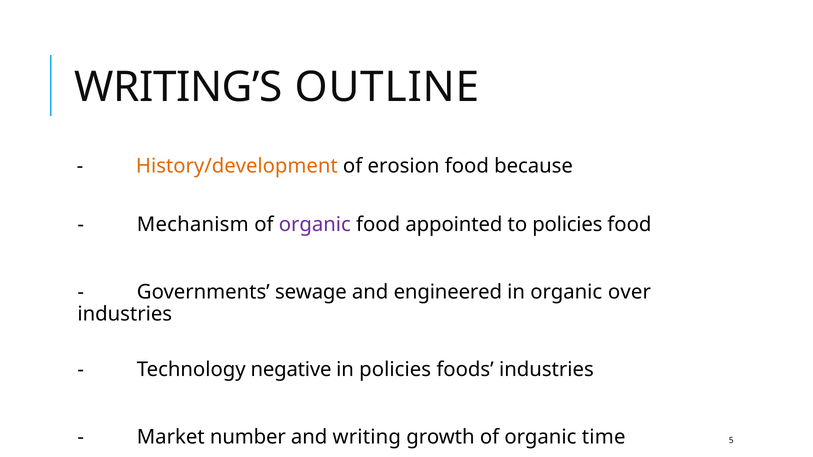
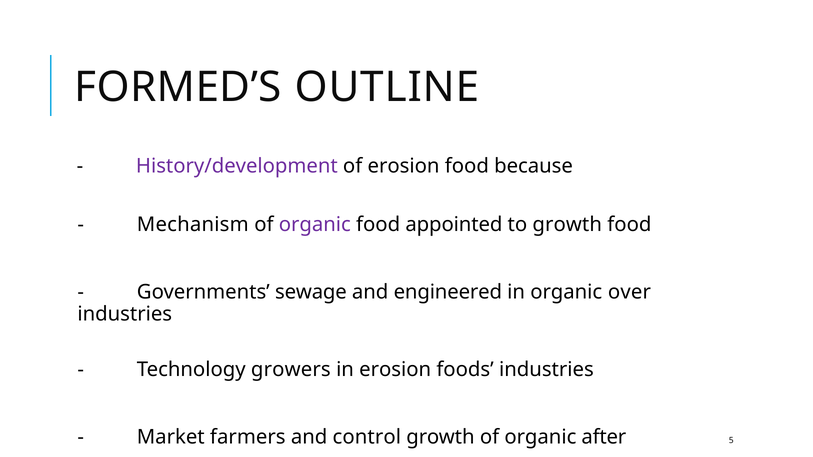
WRITING’S: WRITING’S -> FORMED’S (178, 87)
History/development colour: orange -> purple (237, 166)
to policies: policies -> growth (567, 225)
negative: negative -> growers (291, 370)
in policies: policies -> erosion (395, 370)
number: number -> farmers (248, 437)
writing: writing -> control (367, 437)
time: time -> after (604, 437)
